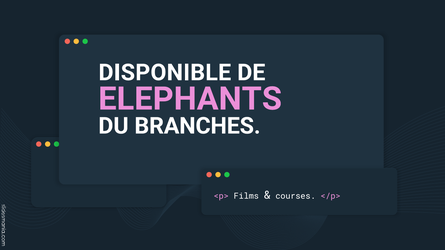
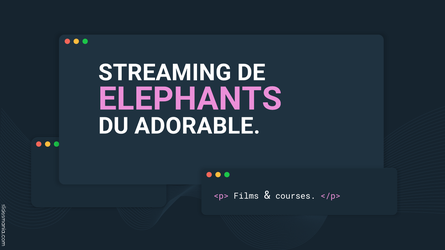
DISPONIBLE: DISPONIBLE -> STREAMING (165, 73)
BRANCHES: BRANCHES -> ADORABLE (197, 126)
